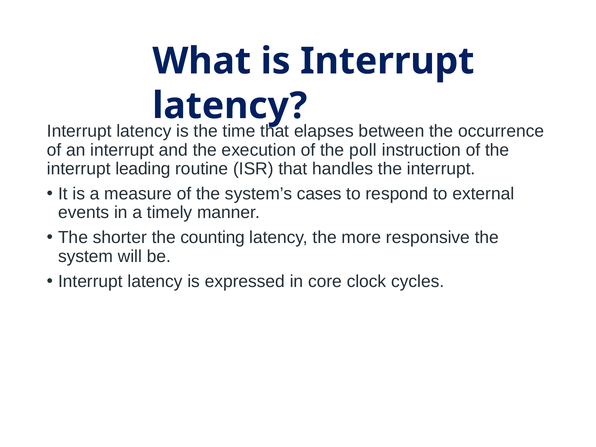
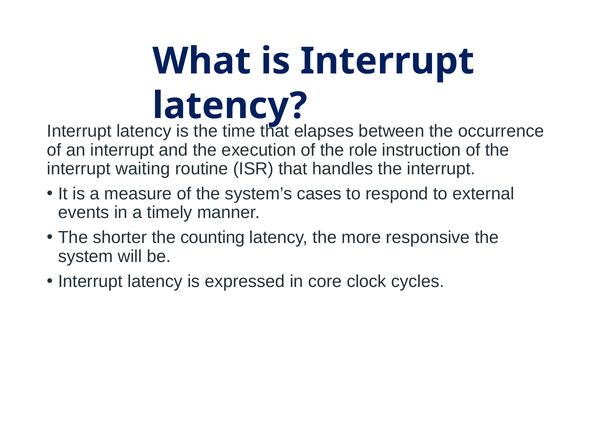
poll: poll -> role (363, 150)
leading: leading -> waiting (143, 169)
